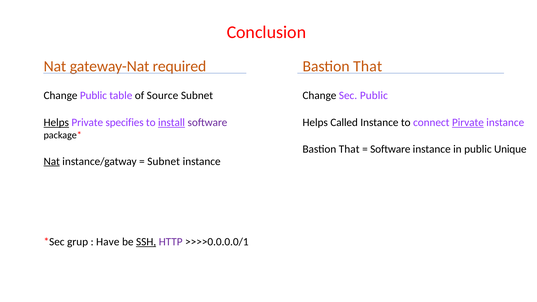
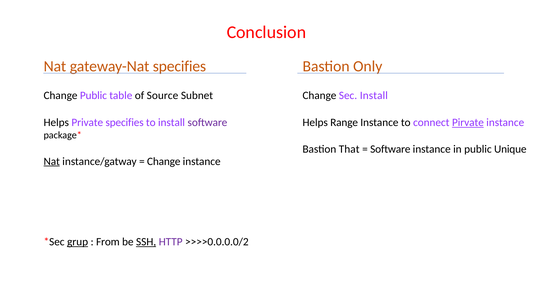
gateway-Nat required: required -> specifies (179, 66)
That: That -> Only (368, 66)
Sec Public: Public -> Install (374, 96)
Helps underline: present -> none (56, 122)
install underline: present -> none (172, 122)
Called: Called -> Range (344, 122)
Subnet: Subnet -> Change (164, 161)
grup underline: none -> present (78, 242)
Have: Have -> From (108, 242)
>>>>0.0.0.0/1: >>>>0.0.0.0/1 -> >>>>0.0.0.0/2 (217, 242)
